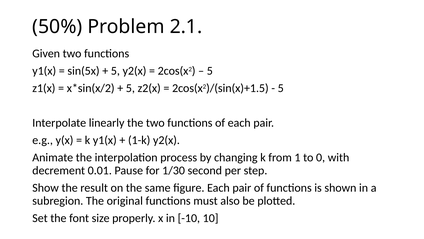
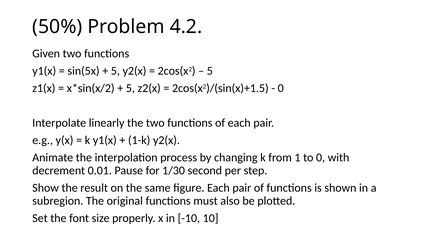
2.1: 2.1 -> 4.2 (186, 27)
5: 5 -> 0 (281, 88)
